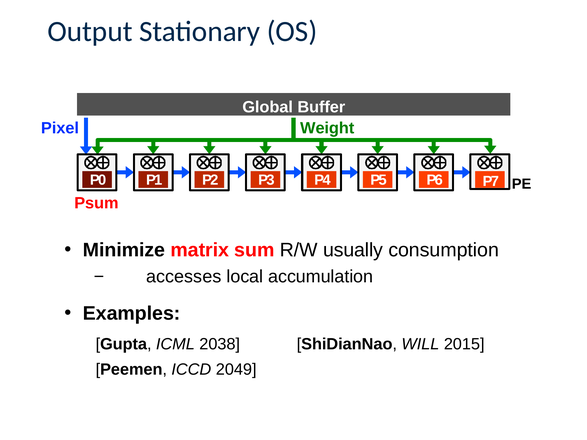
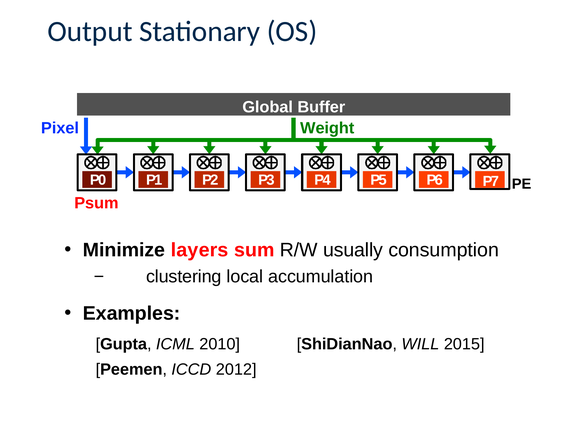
matrix: matrix -> layers (200, 250)
accesses: accesses -> clustering (184, 277)
2038: 2038 -> 2010 (220, 344)
2049: 2049 -> 2012 (236, 370)
